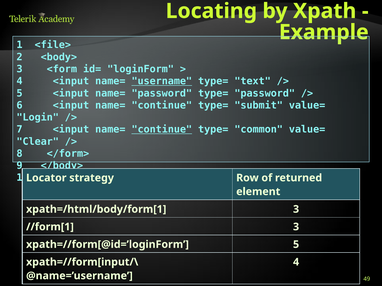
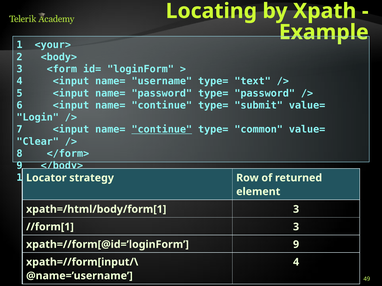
<file>: <file> -> <your> (53, 45)
username underline: present -> none (162, 81)
xpath=//form[@id=’loginForm 5: 5 -> 9 (296, 245)
